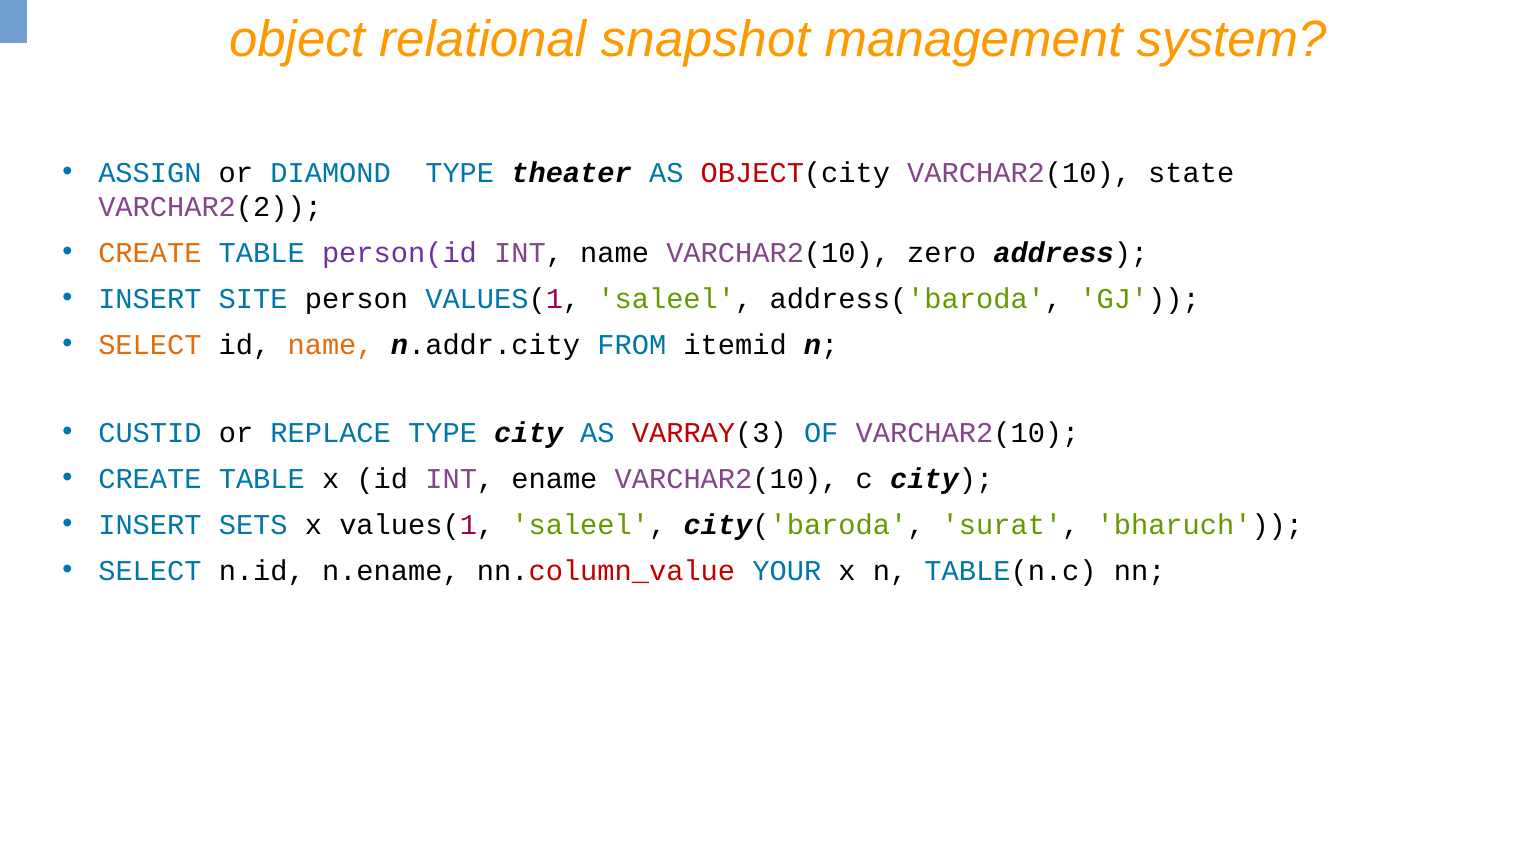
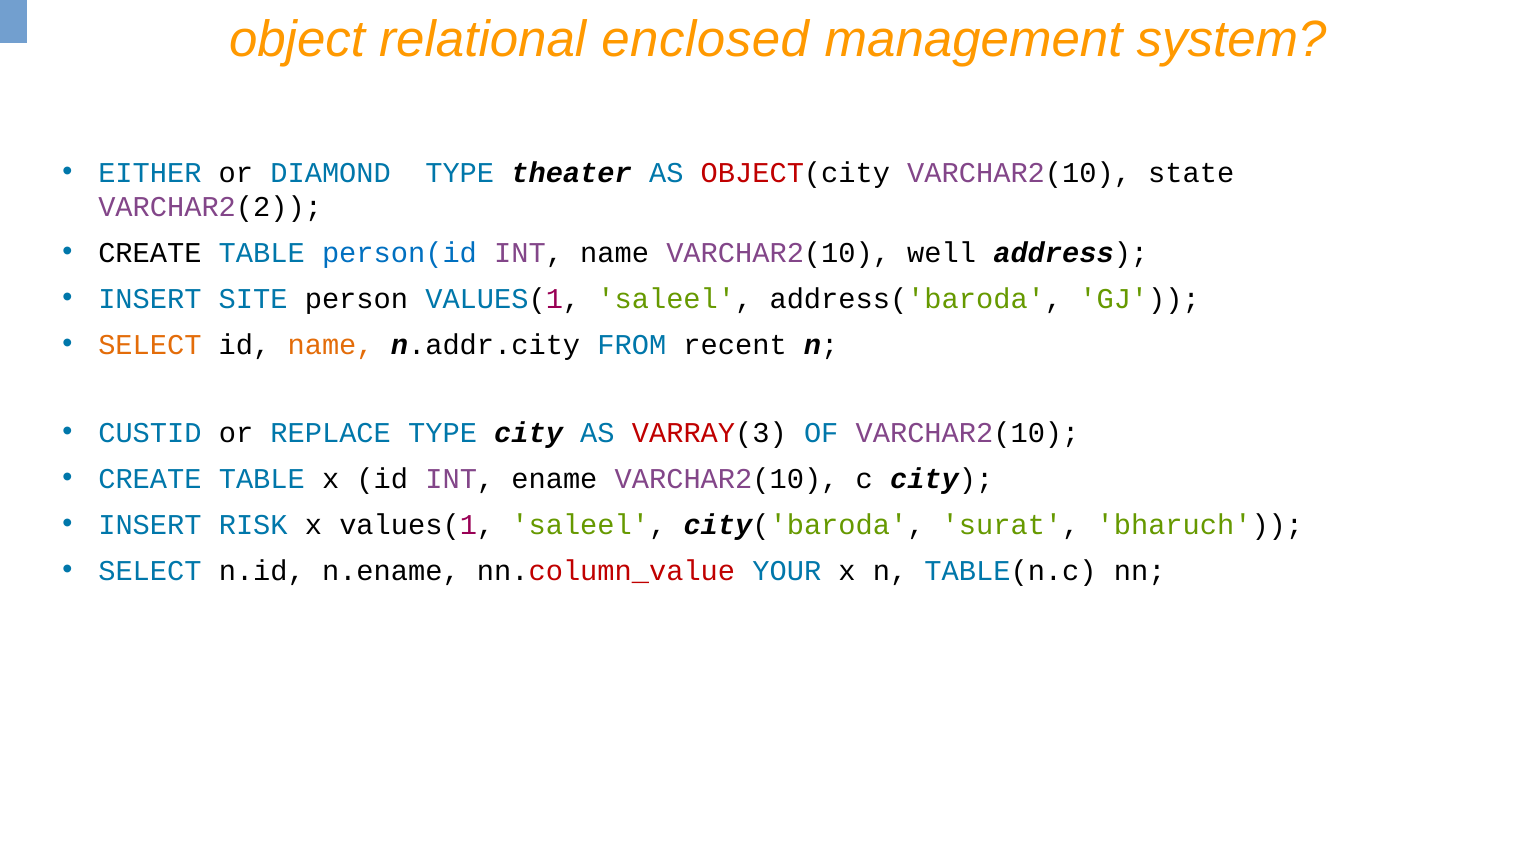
snapshot: snapshot -> enclosed (705, 40)
ASSIGN: ASSIGN -> EITHER (150, 173)
CREATE colour: orange -> black (150, 253)
person(id colour: purple -> blue (399, 253)
zero: zero -> well (942, 253)
itemid: itemid -> recent (735, 345)
SETS: SETS -> RISK (253, 524)
